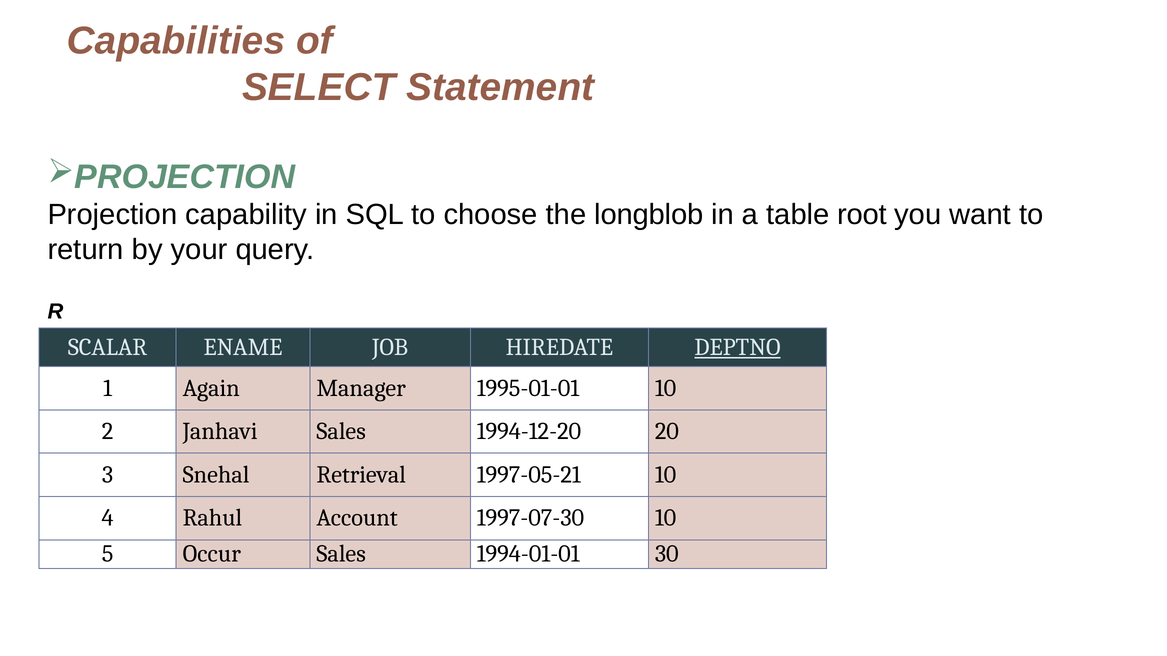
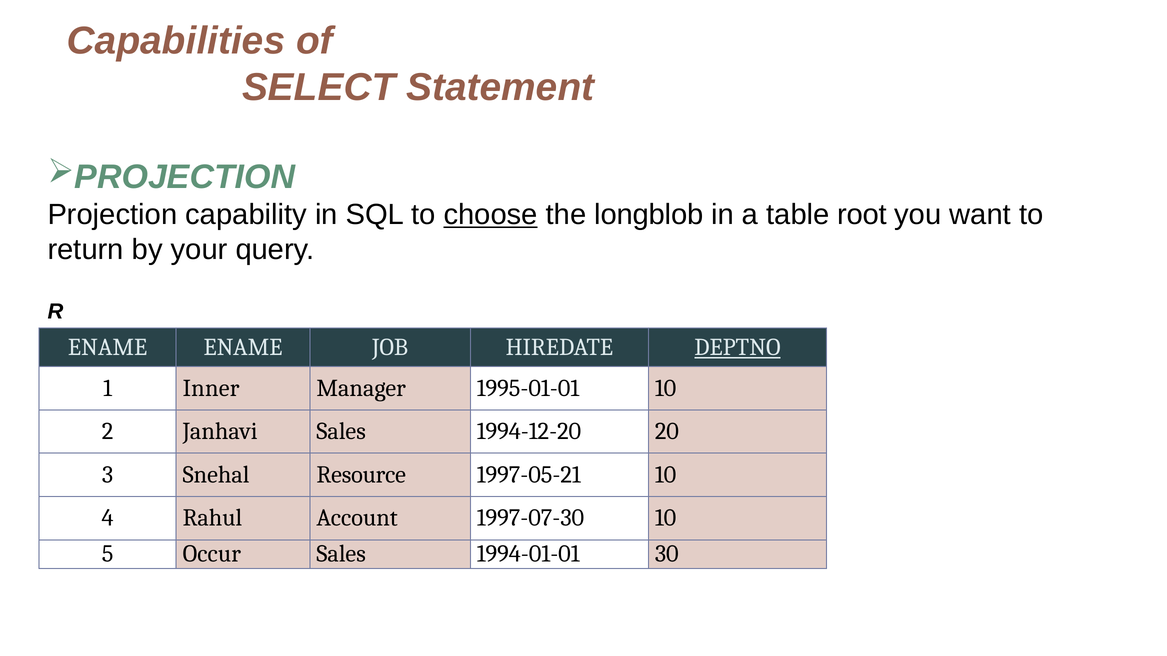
choose underline: none -> present (491, 215)
SCALAR: SCALAR -> ENAME (108, 347)
Again: Again -> Inner (211, 388)
Retrieval: Retrieval -> Resource (361, 475)
